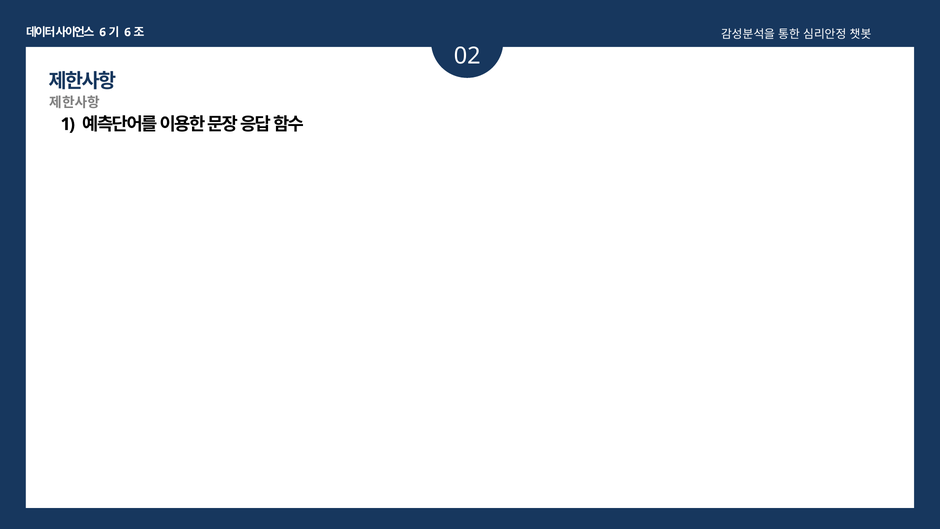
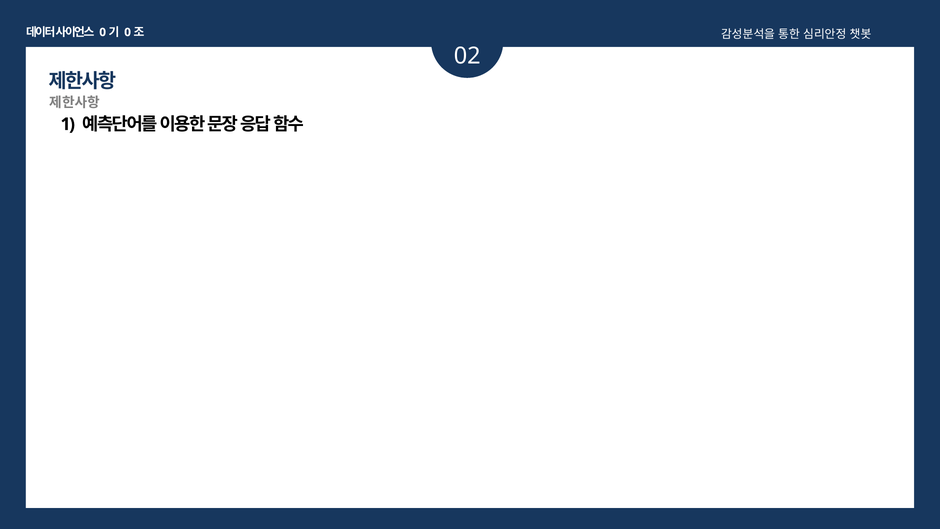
6: 6 -> 0 (103, 32)
6: 6 -> 0 (128, 32)
